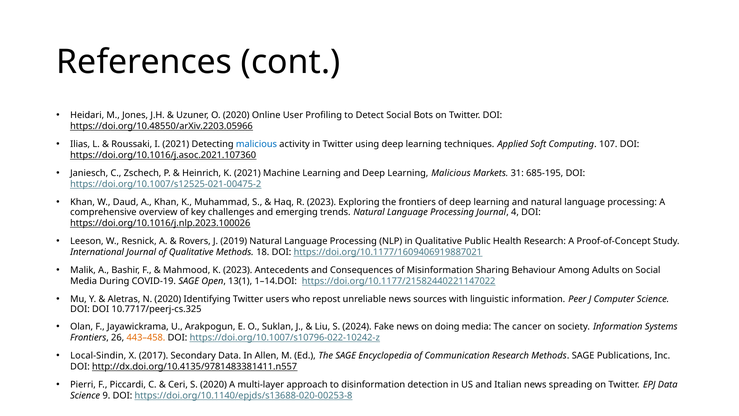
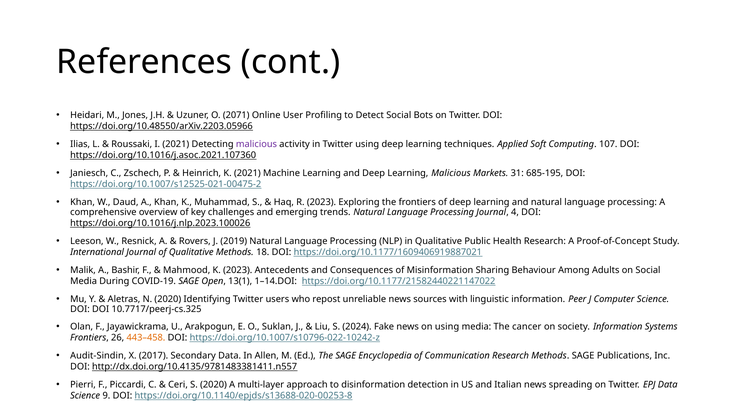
O 2020: 2020 -> 2071 (236, 115)
malicious colour: blue -> purple (256, 144)
on doing: doing -> using (447, 326)
Local-Sindin: Local-Sindin -> Audit-Sindin (98, 355)
